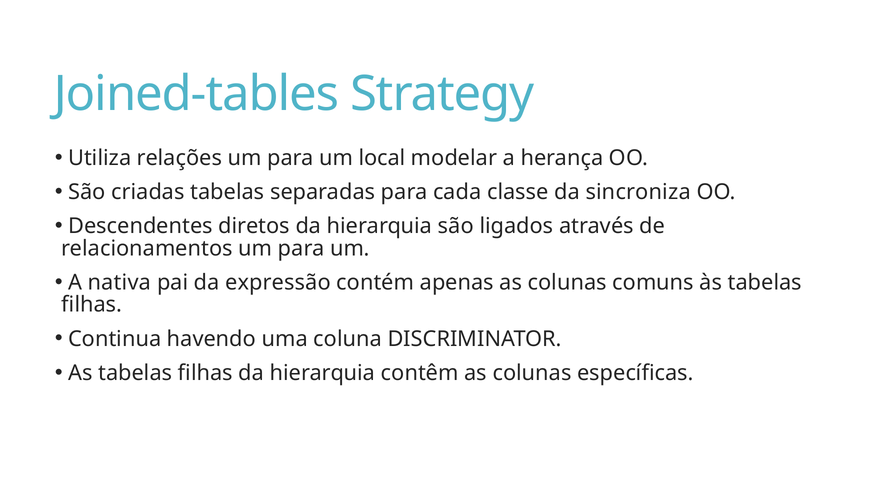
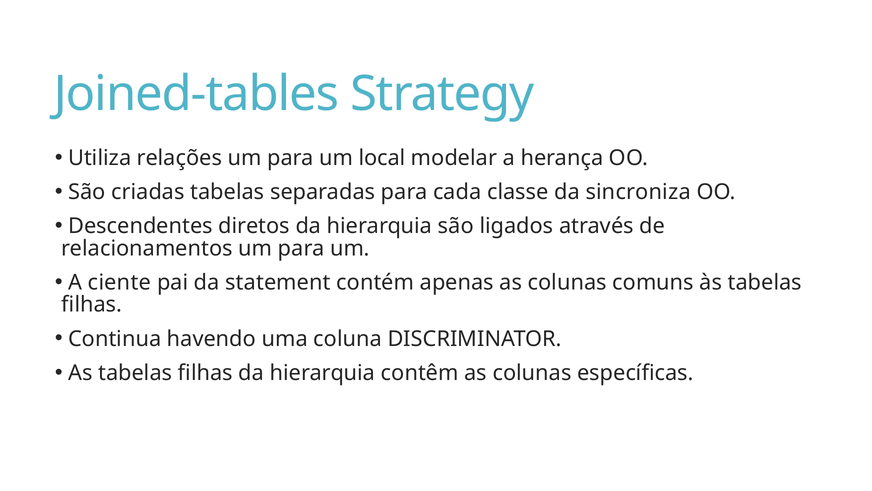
nativa: nativa -> ciente (119, 282)
expressão: expressão -> statement (278, 282)
